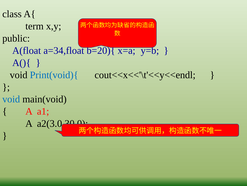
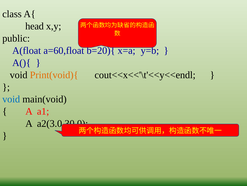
term: term -> head (35, 26)
a=34,float: a=34,float -> a=60,float (64, 50)
Print(void){ colour: blue -> orange (54, 75)
